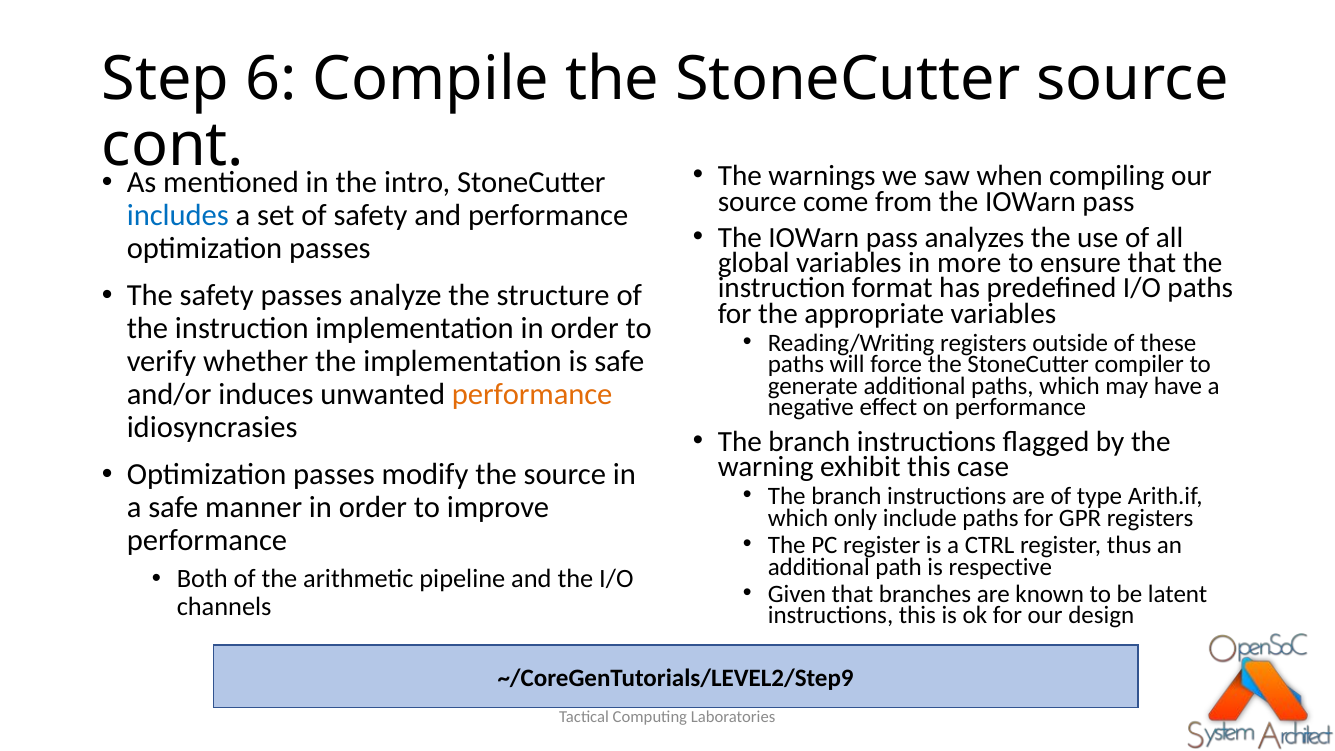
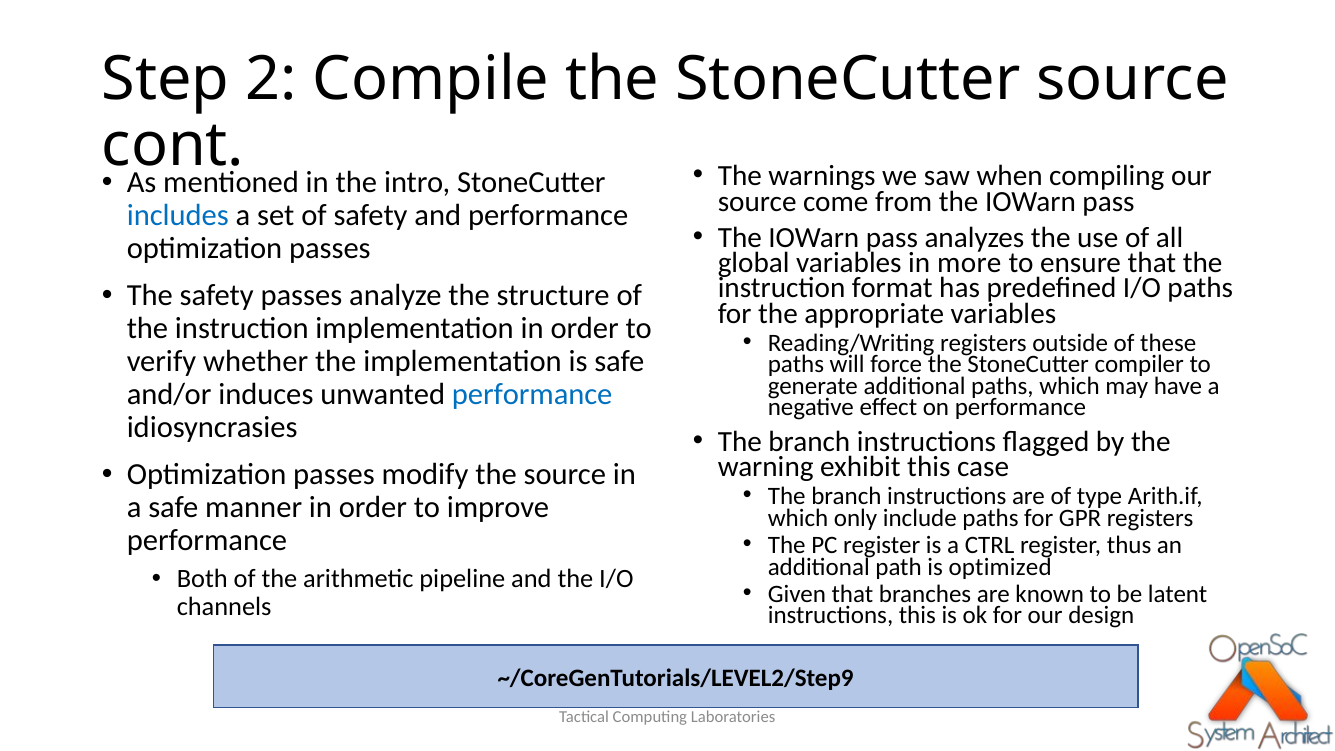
6: 6 -> 2 (271, 79)
performance colour: orange -> blue (532, 395)
respective: respective -> optimized (1000, 567)
